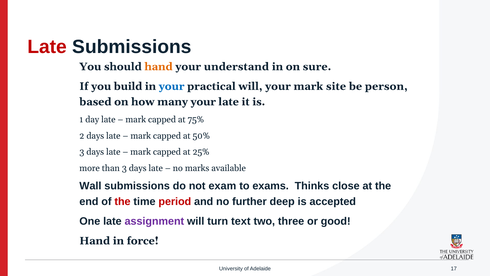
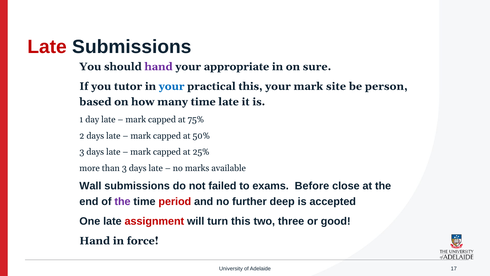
hand colour: orange -> purple (159, 67)
understand: understand -> appropriate (236, 67)
build: build -> tutor (128, 86)
practical will: will -> this (250, 86)
many your: your -> time (203, 102)
exam: exam -> failed (222, 186)
Thinks: Thinks -> Before (312, 186)
the colour: red -> purple (123, 201)
assignment colour: purple -> red (154, 221)
turn text: text -> this (241, 221)
